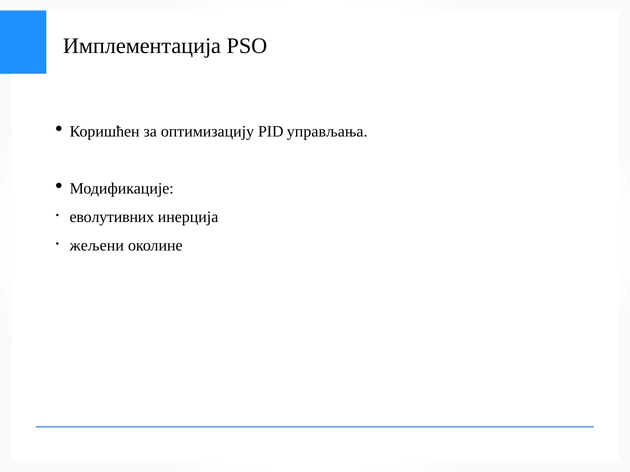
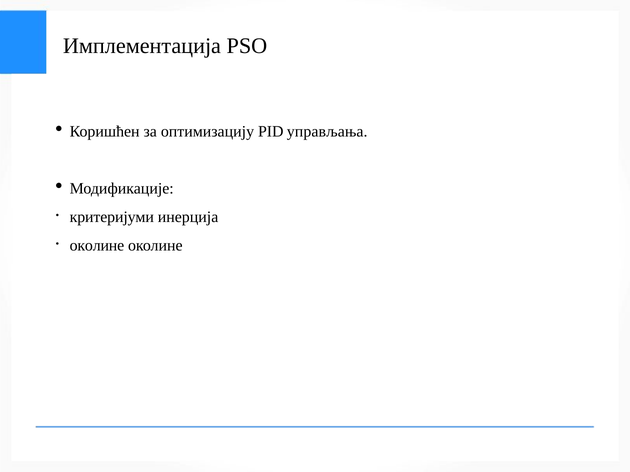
еволутивних: еволутивних -> критеријуми (112, 217)
жељени: жељени -> околине (97, 246)
